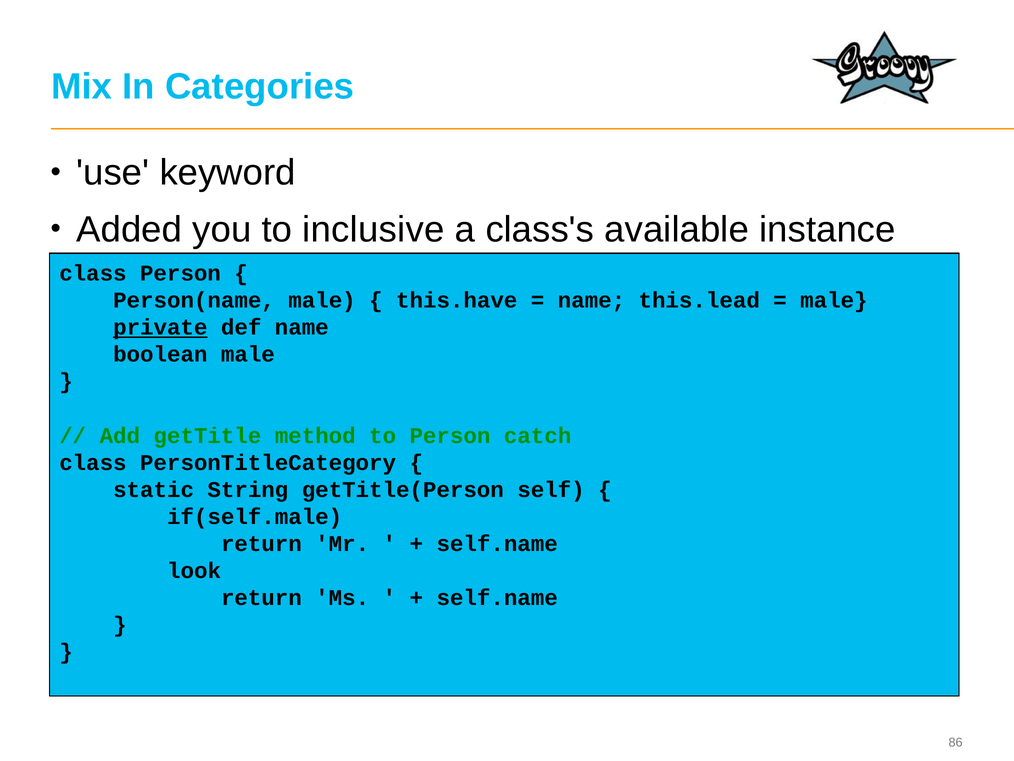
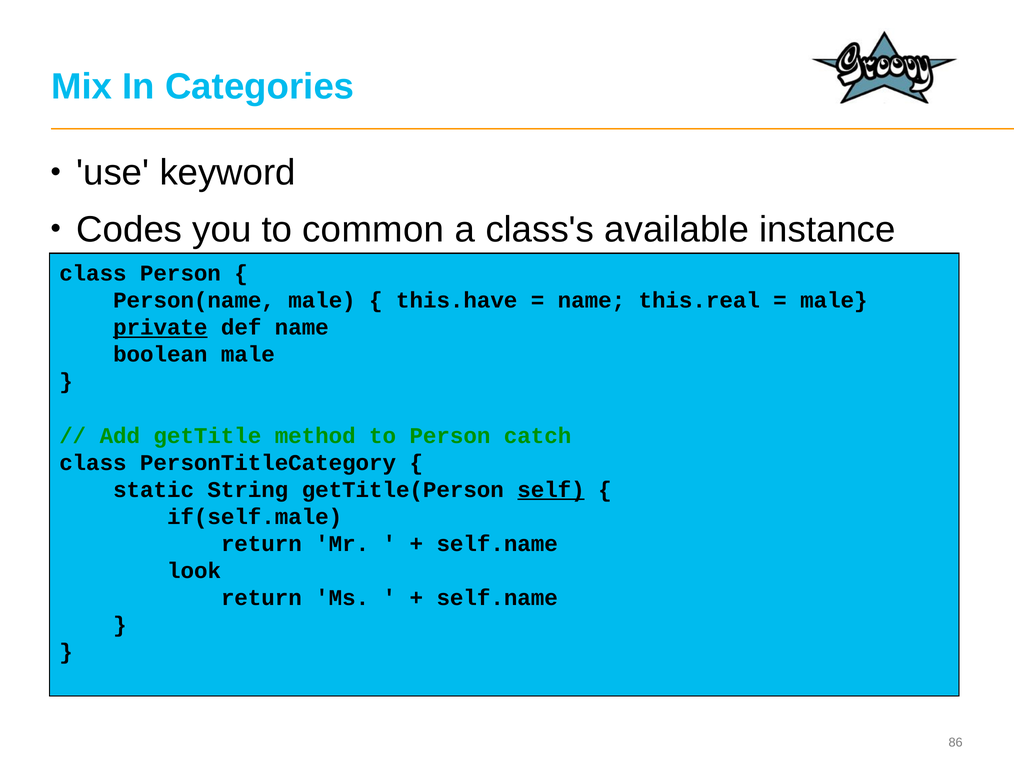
Added: Added -> Codes (129, 229)
inclusive: inclusive -> common (373, 229)
this.lead: this.lead -> this.real (699, 300)
self underline: none -> present (551, 489)
